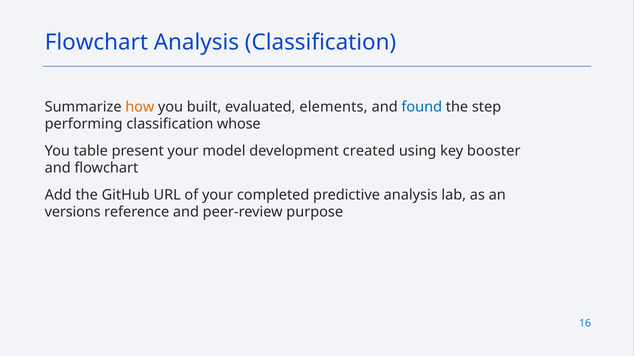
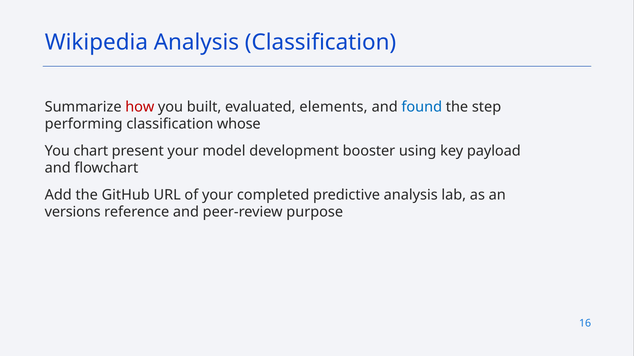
Flowchart: Flowchart -> Wikipedia (96, 42)
how colour: orange -> red (140, 107)
table: table -> chart (91, 151)
created: created -> booster (369, 151)
booster: booster -> payload (494, 151)
